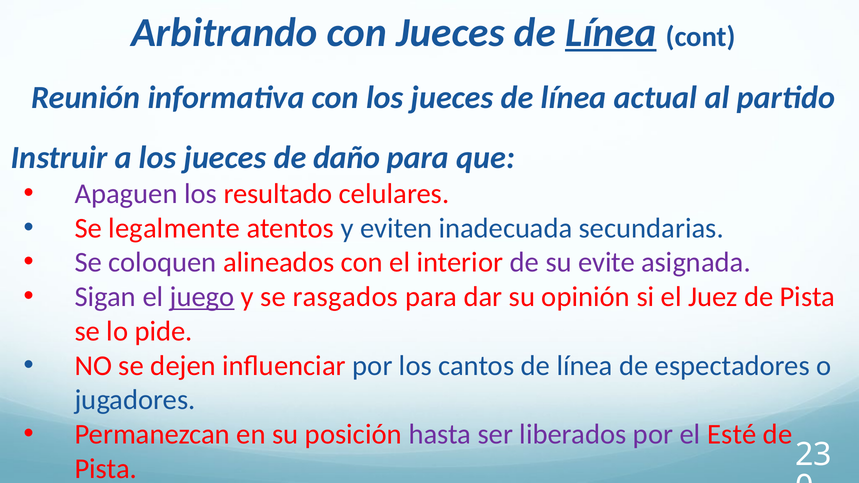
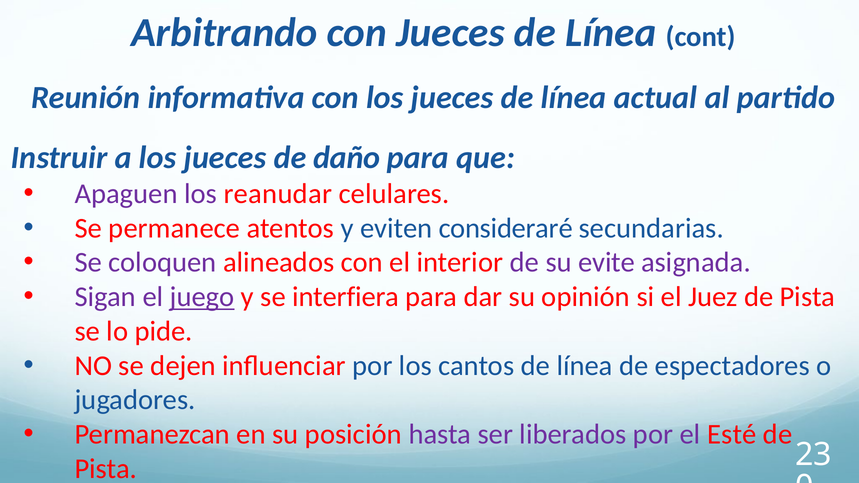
Línea underline: present -> none (611, 33)
resultado: resultado -> reanudar (278, 194)
legalmente: legalmente -> permanece (174, 228)
inadecuada: inadecuada -> consideraré (506, 228)
rasgados: rasgados -> interfiera (346, 297)
